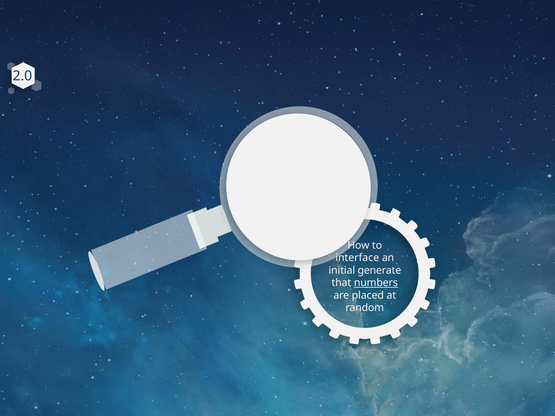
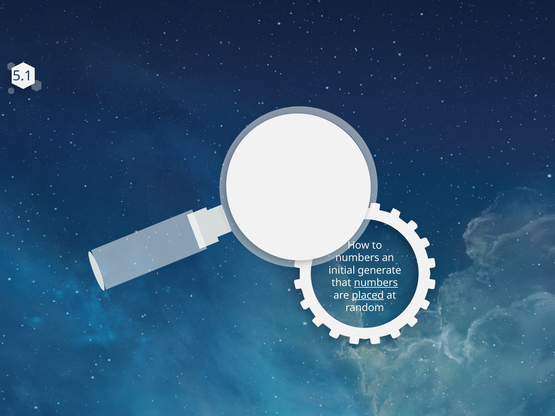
2.0: 2.0 -> 5.1 (22, 76)
interface: interface -> numbers (357, 258)
placed underline: none -> present (368, 295)
